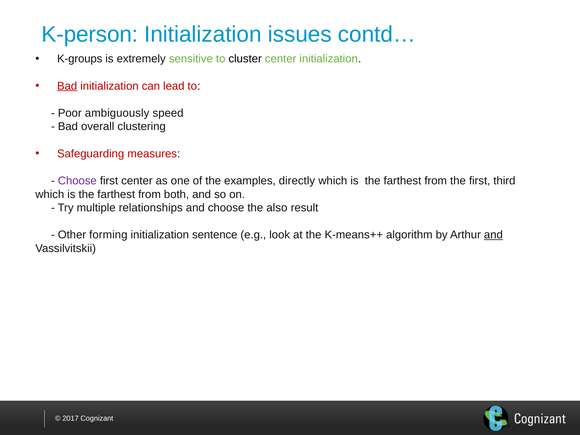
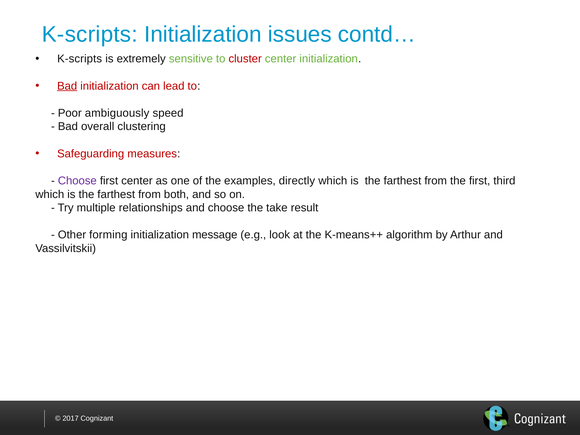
K-person: K-person -> K-scripts (90, 35)
K-groups: K-groups -> K-scripts (80, 59)
cluster colour: black -> red (245, 59)
also: also -> take (277, 208)
sentence: sentence -> message (215, 235)
and underline: present -> none (493, 235)
